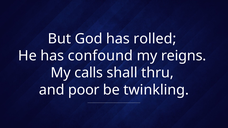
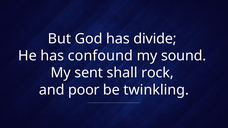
rolled: rolled -> divide (155, 39)
reigns: reigns -> sound (184, 56)
calls: calls -> sent (89, 73)
thru: thru -> rock (157, 73)
